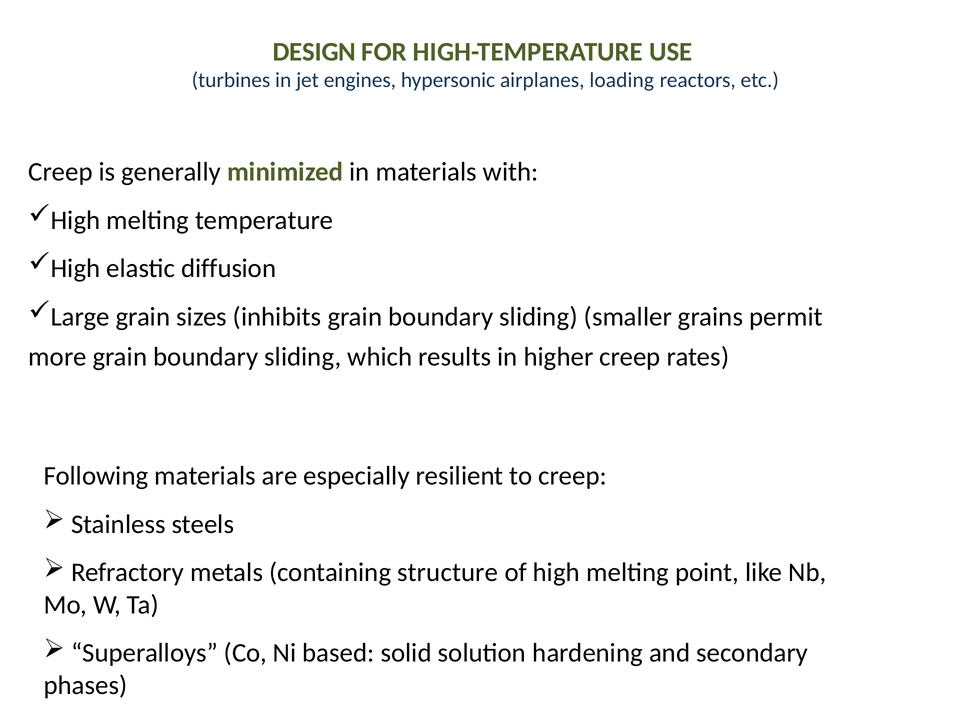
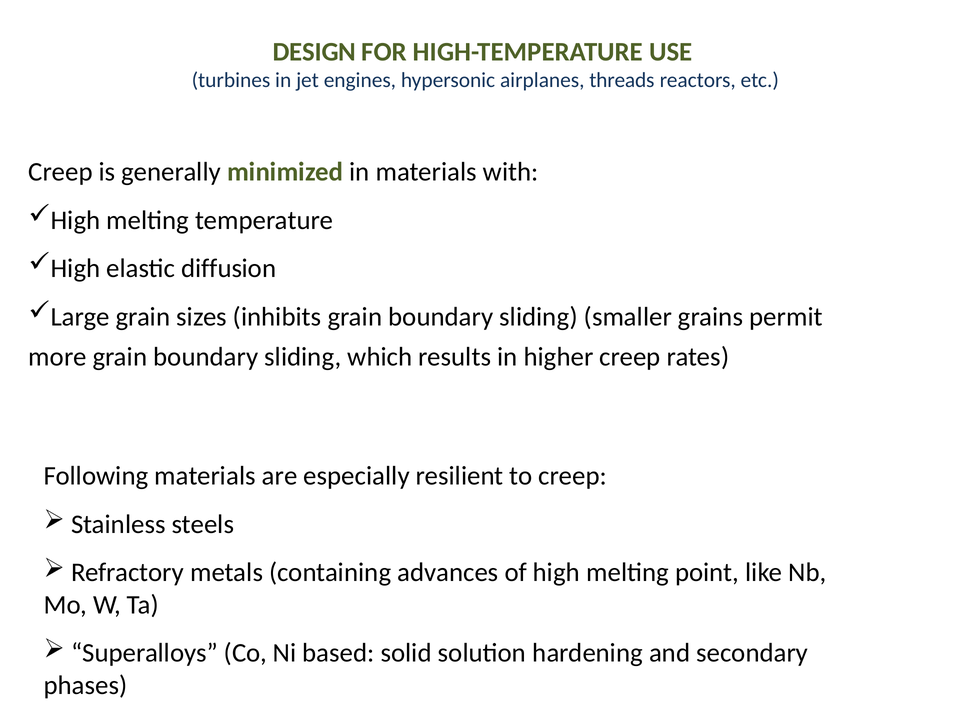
loading: loading -> threads (622, 80)
structure: structure -> advances (448, 573)
